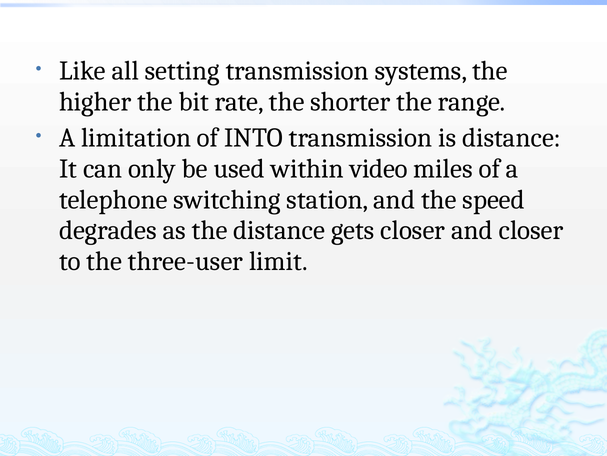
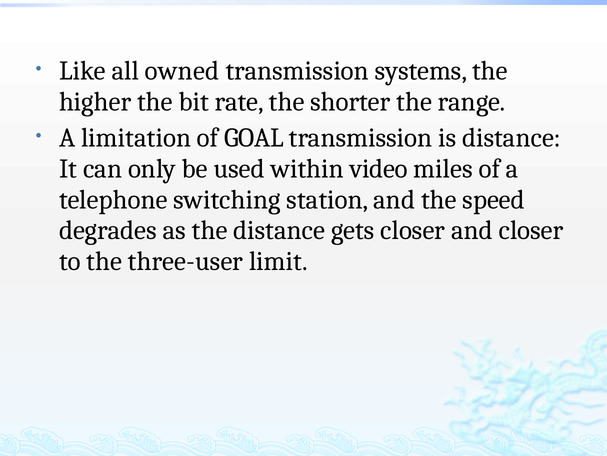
setting: setting -> owned (182, 71)
INTO: INTO -> GOAL (254, 138)
